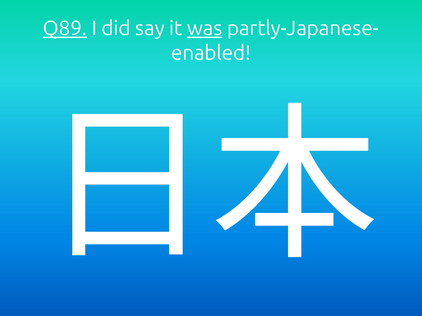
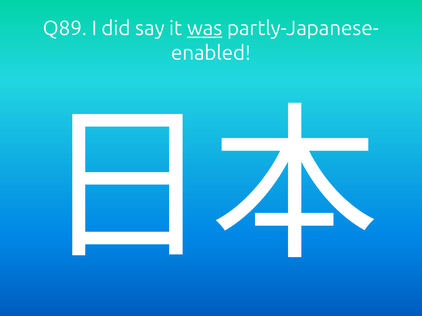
Q89 underline: present -> none (65, 29)
